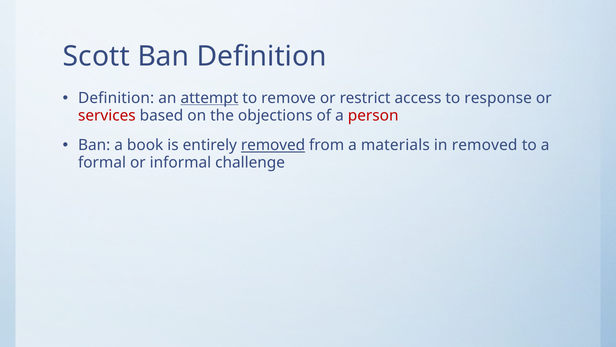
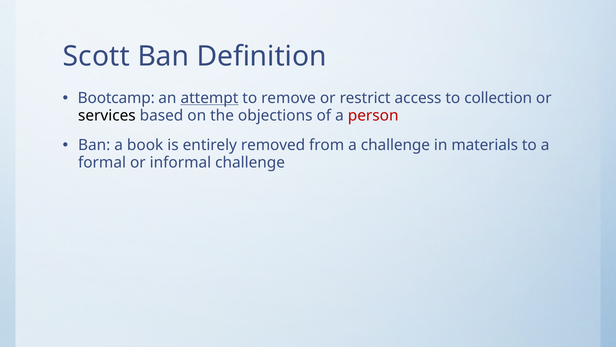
Definition: Definition -> Bootcamp (116, 98)
response: response -> collection (498, 98)
services colour: red -> black (107, 116)
removed underline: present -> none (273, 145)
a materials: materials -> challenge (395, 145)
in removed: removed -> materials (485, 145)
